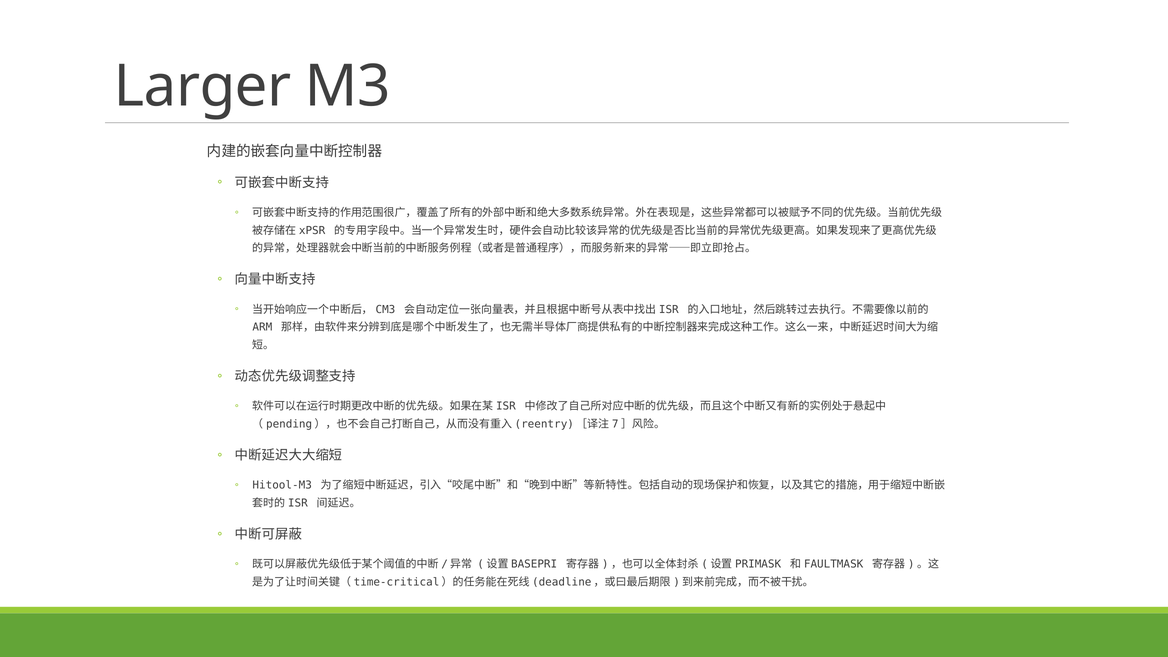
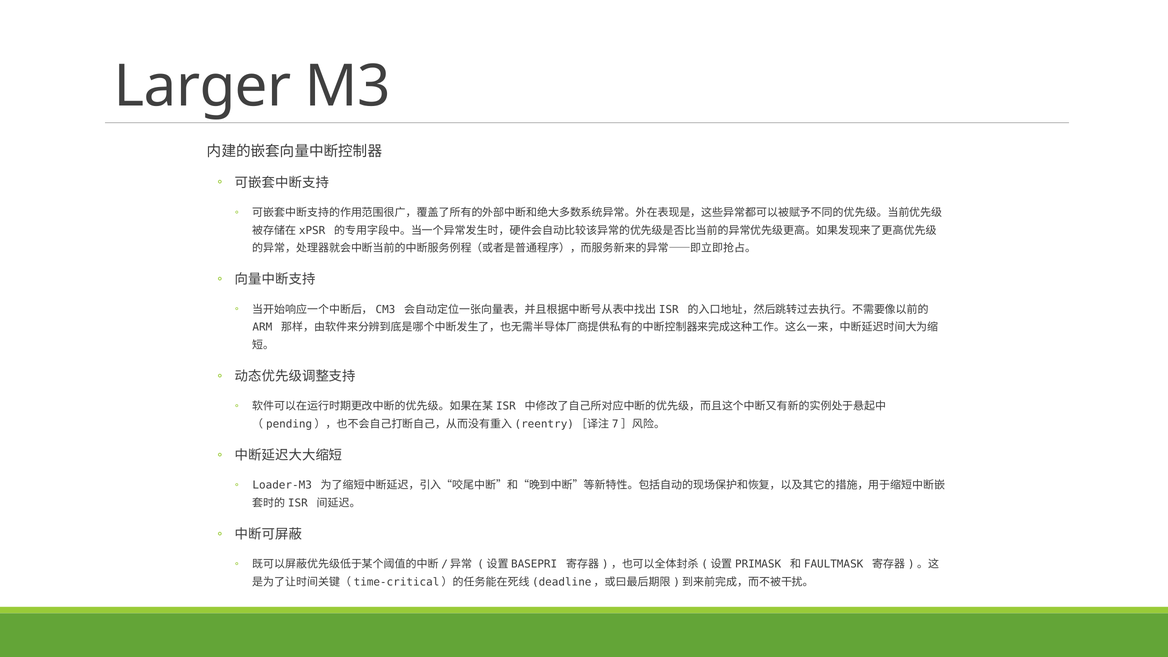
Hitool‐M3: Hitool‐M3 -> Loader‐M3 (282, 485)
